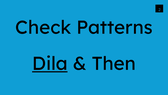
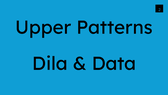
Check: Check -> Upper (43, 28)
Dila underline: present -> none (50, 63)
Then: Then -> Data (114, 63)
